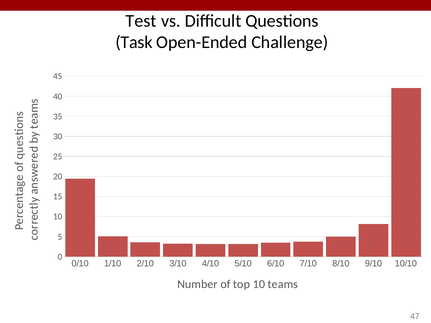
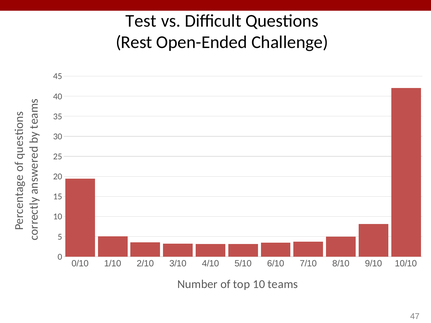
Task: Task -> Rest (134, 42)
